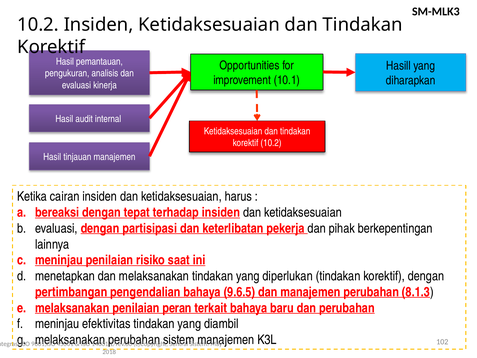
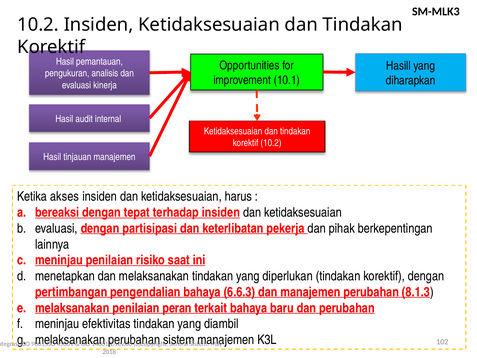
cairan: cairan -> akses (65, 196)
9.6.5: 9.6.5 -> 6.6.3 (239, 292)
